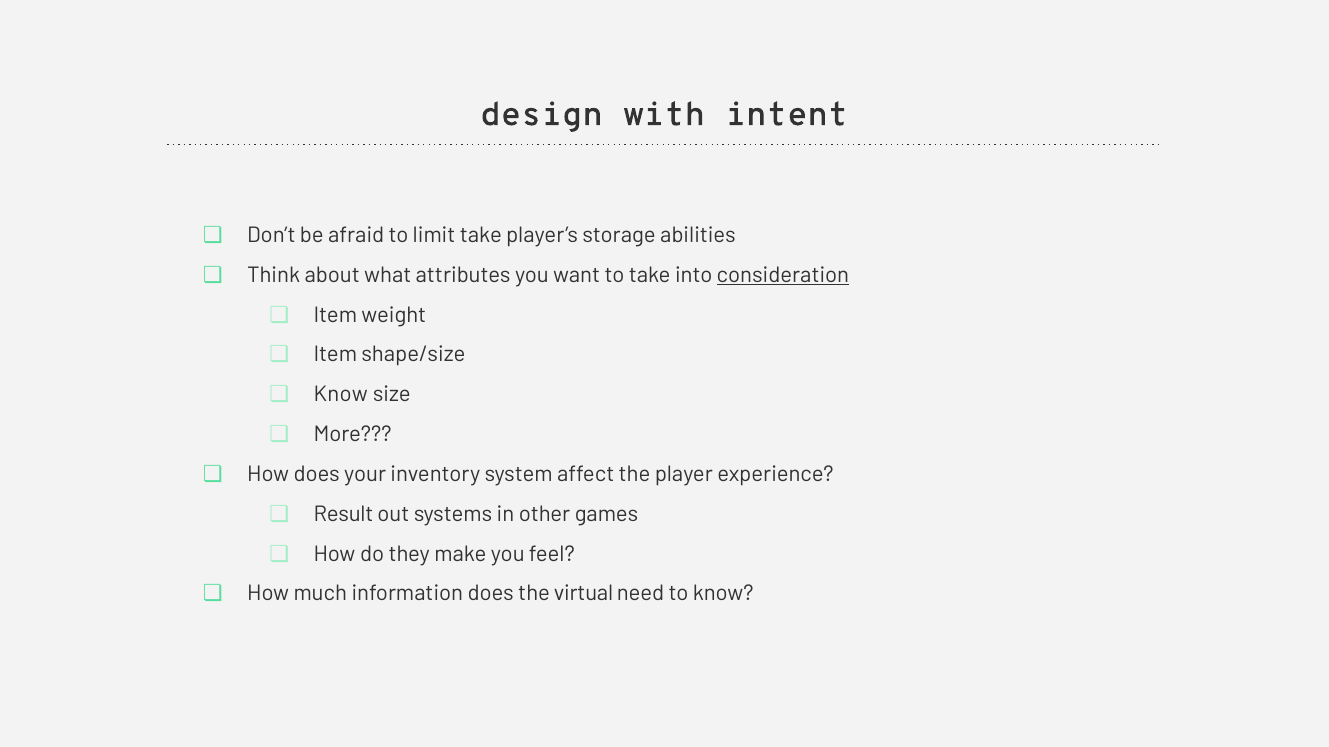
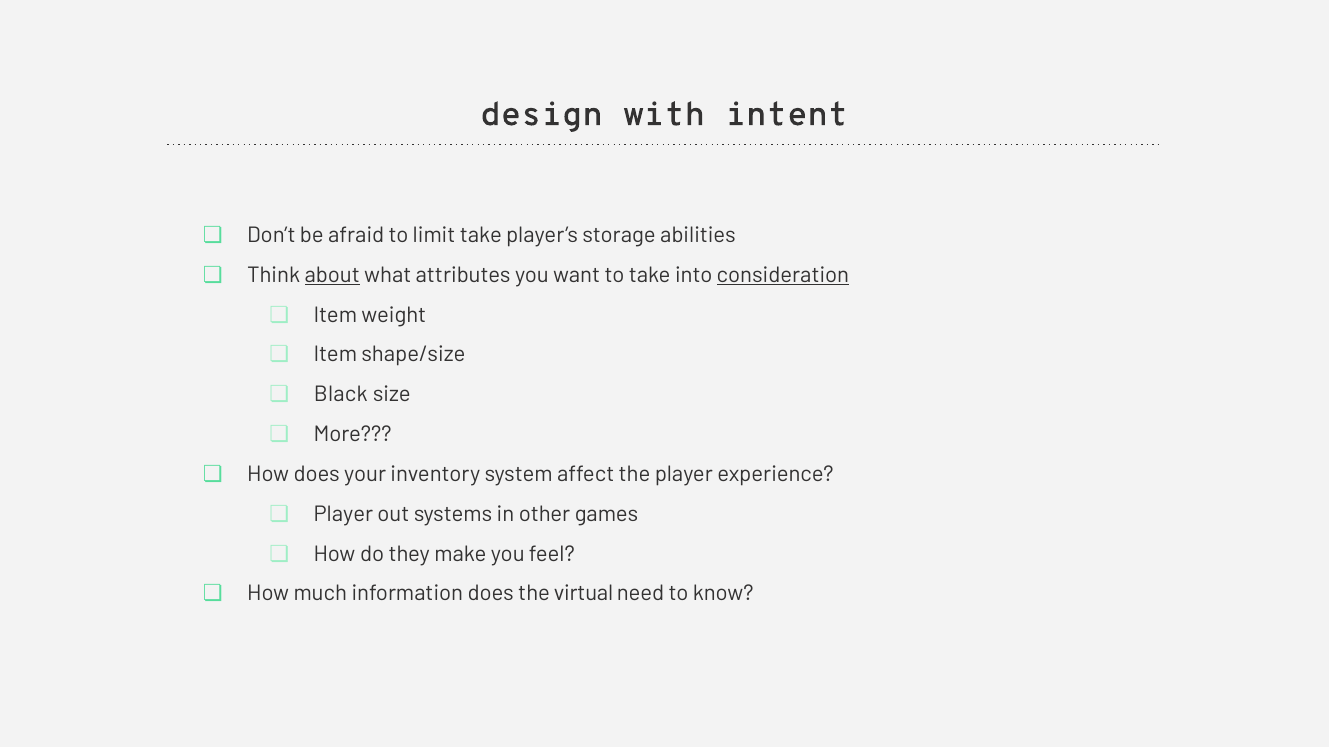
about underline: none -> present (332, 275)
Know: Know -> Black (341, 395)
Result: Result -> Player (343, 514)
